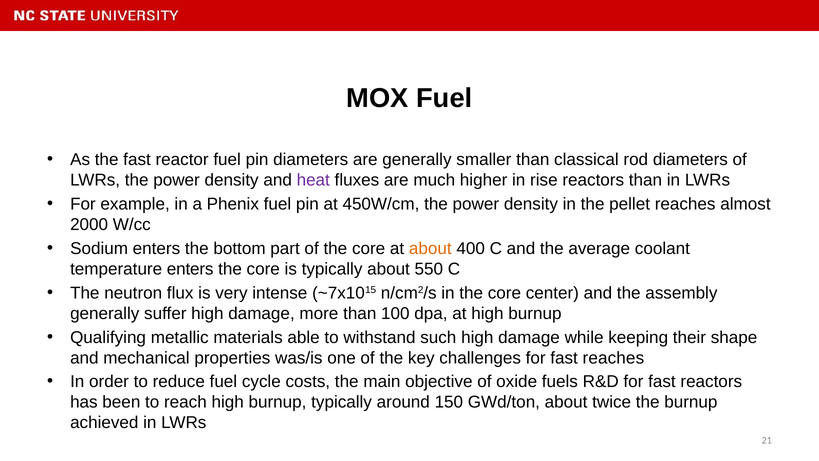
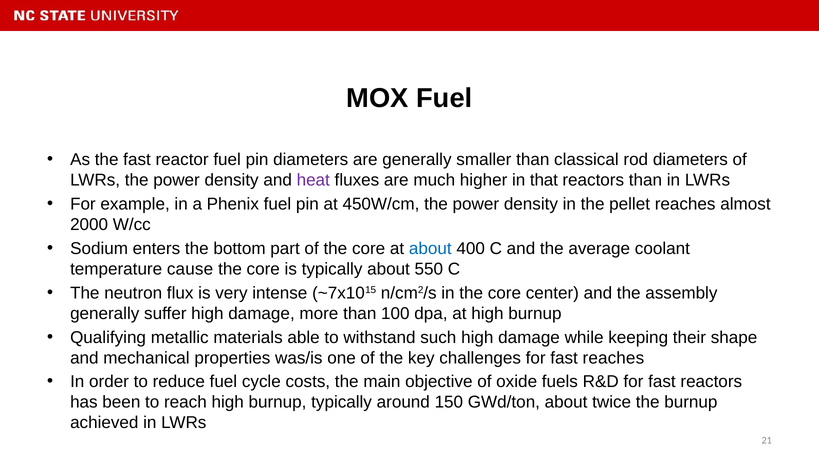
rise: rise -> that (544, 180)
about colour: orange -> blue (430, 248)
temperature enters: enters -> cause (190, 269)
